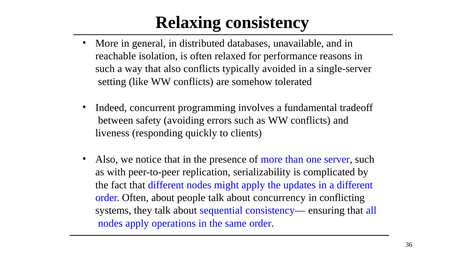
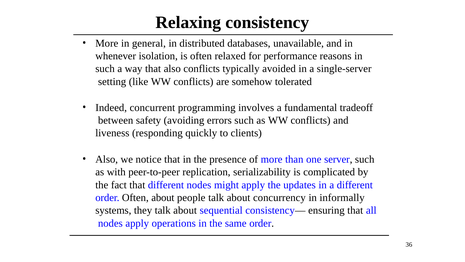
reachable: reachable -> whenever (116, 56)
conflicting: conflicting -> informally (342, 197)
